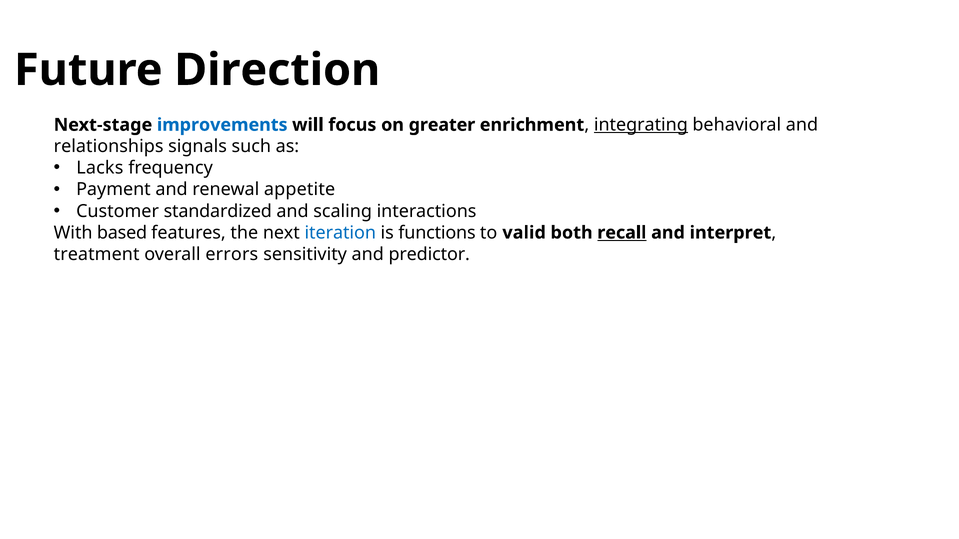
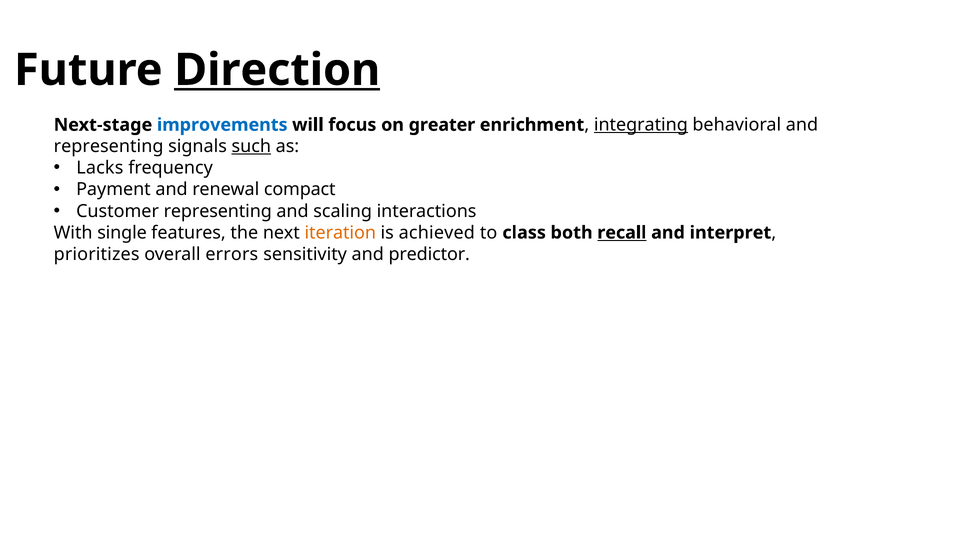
Direction underline: none -> present (277, 70)
relationships: relationships -> representing (109, 147)
such underline: none -> present (251, 147)
appetite: appetite -> compact (300, 190)
Customer standardized: standardized -> representing (218, 211)
based: based -> single (122, 233)
iteration colour: blue -> orange (340, 233)
functions: functions -> achieved (437, 233)
valid: valid -> class (524, 233)
treatment: treatment -> prioritizes (97, 254)
